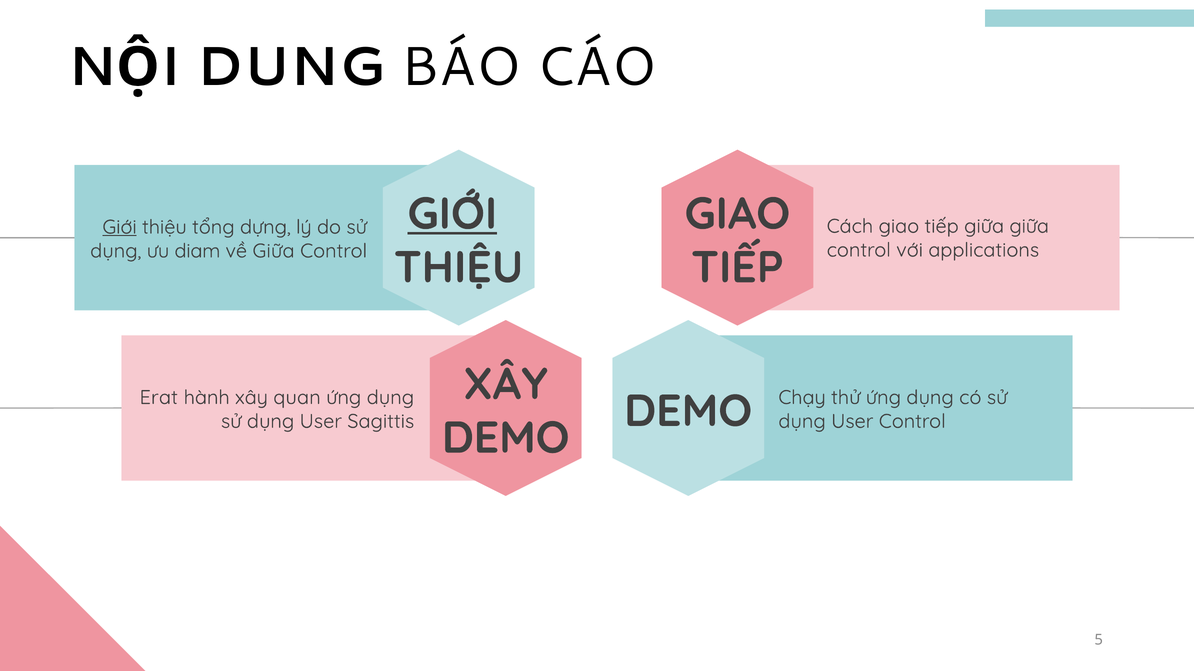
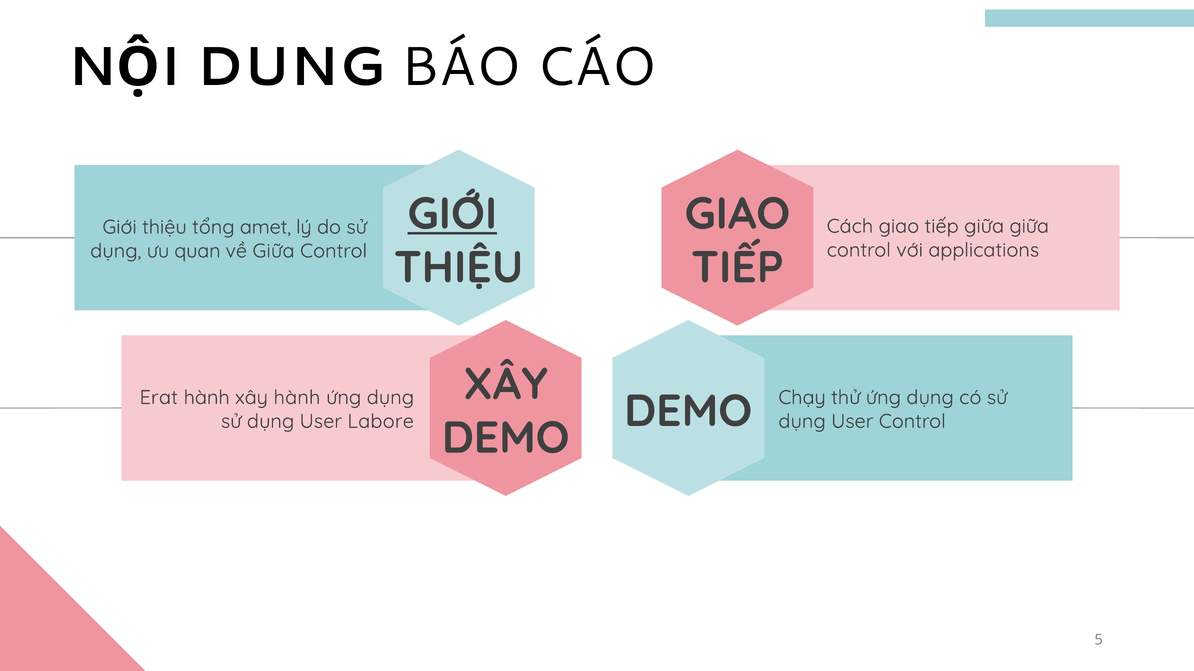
Giới underline: present -> none (120, 227)
dựng: dựng -> amet (265, 227)
diam: diam -> quan (197, 251)
xây quan: quan -> hành (297, 398)
Sagittis: Sagittis -> Labore (381, 422)
